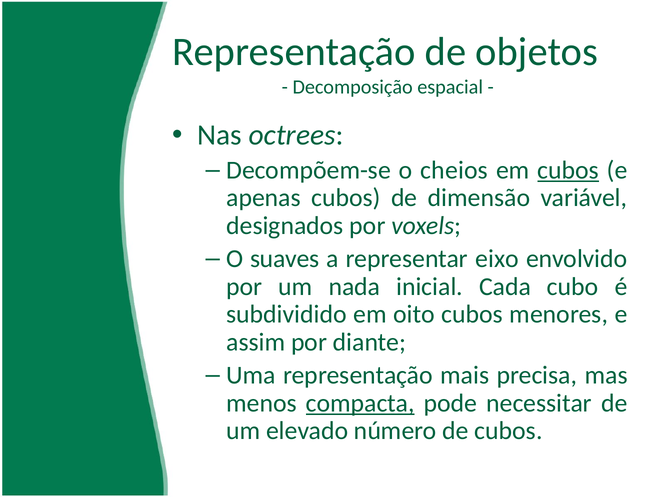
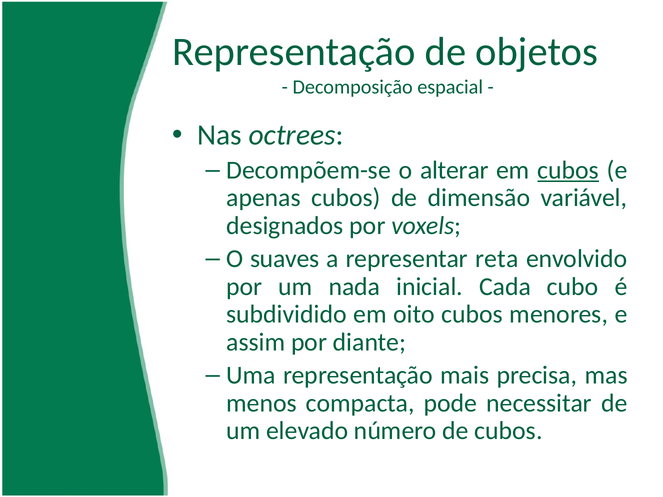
cheios: cheios -> alterar (454, 170)
eixo: eixo -> reta (497, 259)
compacta underline: present -> none (360, 403)
